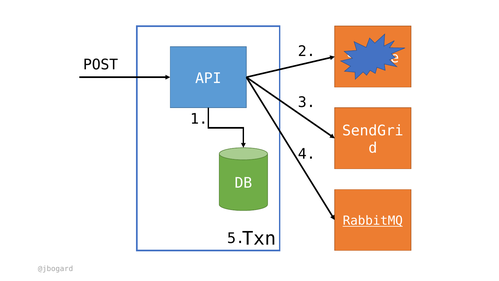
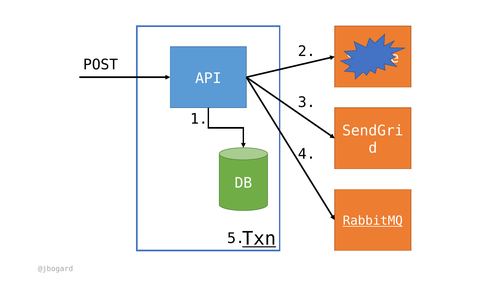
Txn underline: none -> present (259, 238)
